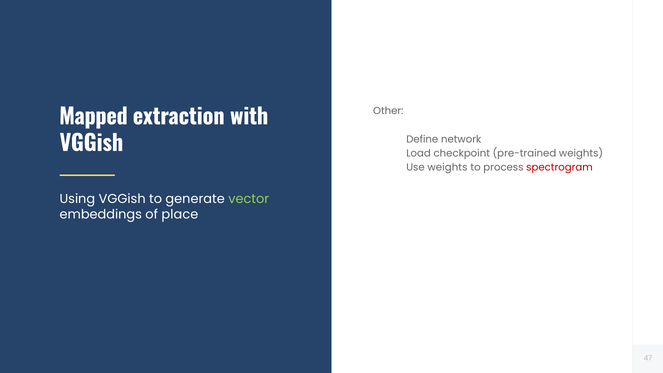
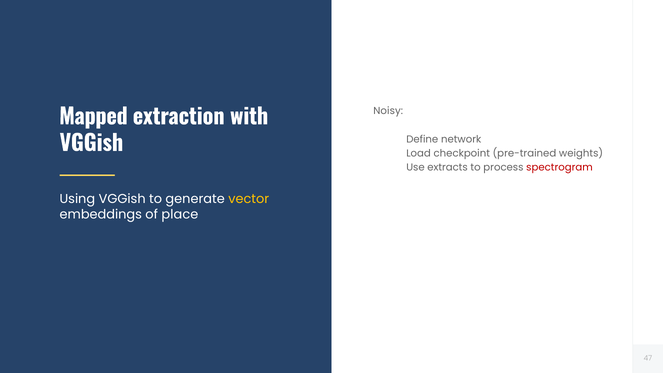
Other: Other -> Noisy (388, 111)
Use weights: weights -> extracts (448, 167)
vector colour: light green -> yellow (249, 199)
